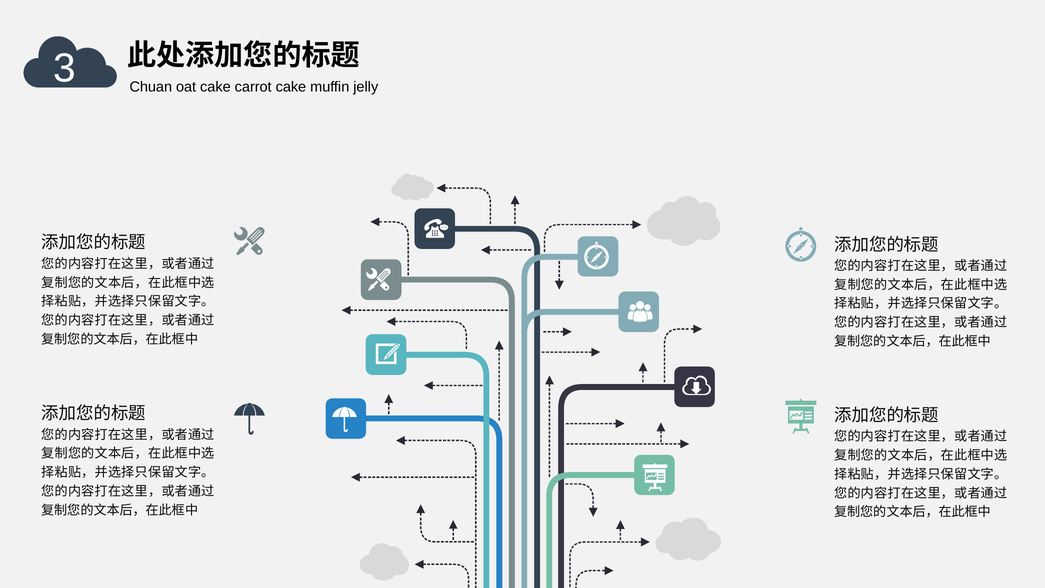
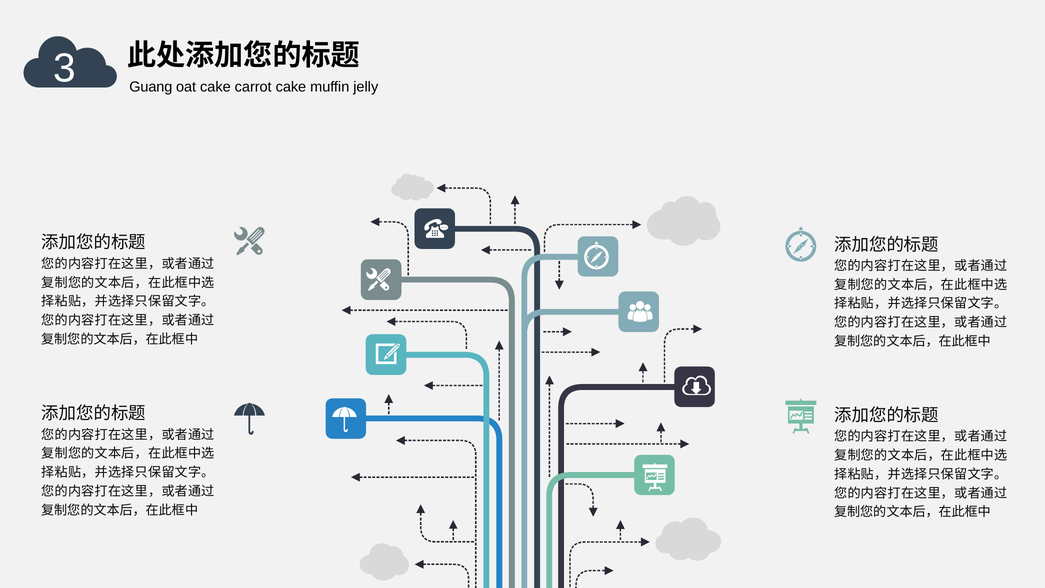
Chuan: Chuan -> Guang (151, 87)
